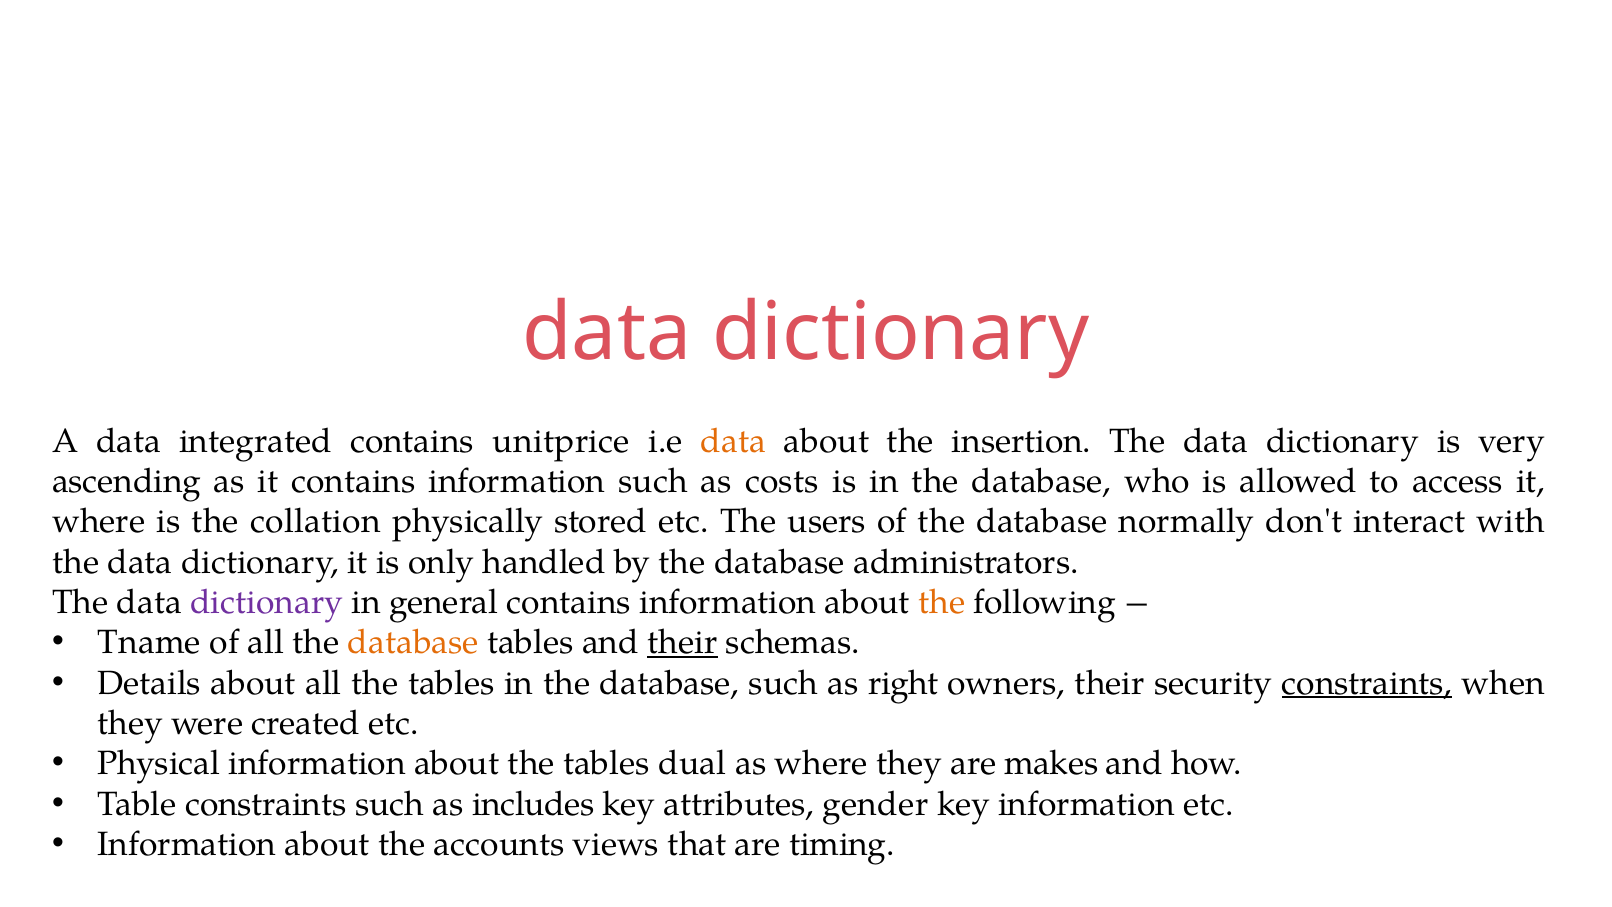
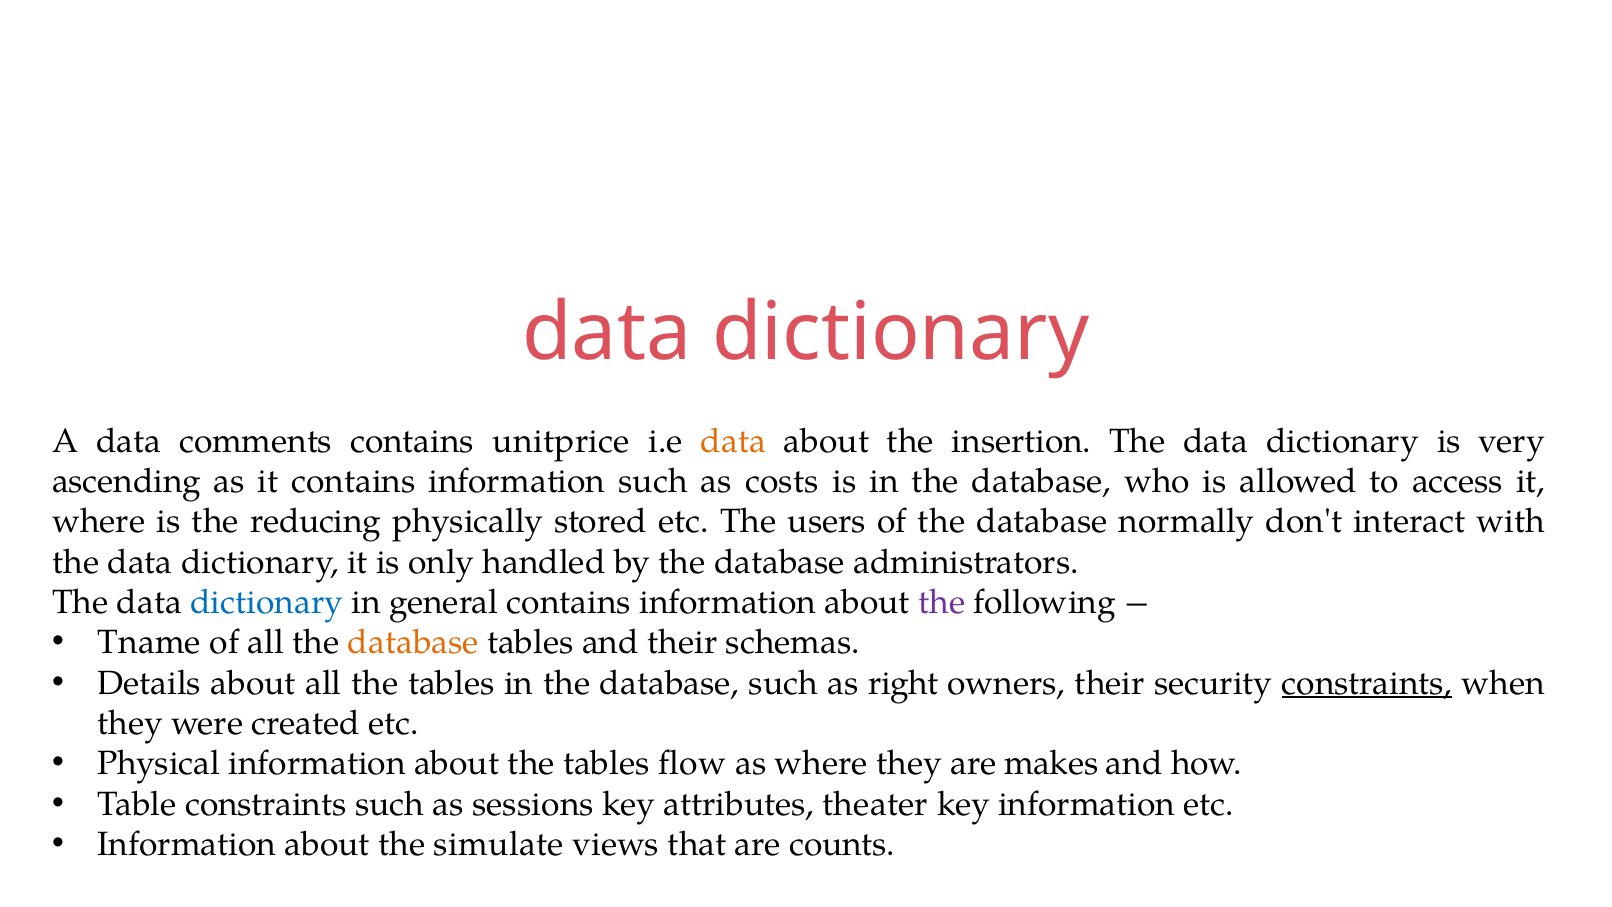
integrated: integrated -> comments (256, 441)
collation: collation -> reducing (316, 522)
dictionary colour: purple -> blue (267, 602)
the colour: orange -> purple (942, 602)
their underline: present -> none (682, 642)
dual: dual -> flow (692, 763)
includes: includes -> sessions (533, 804)
gender: gender -> theater (875, 804)
accounts: accounts -> simulate (499, 844)
timing: timing -> counts (842, 844)
